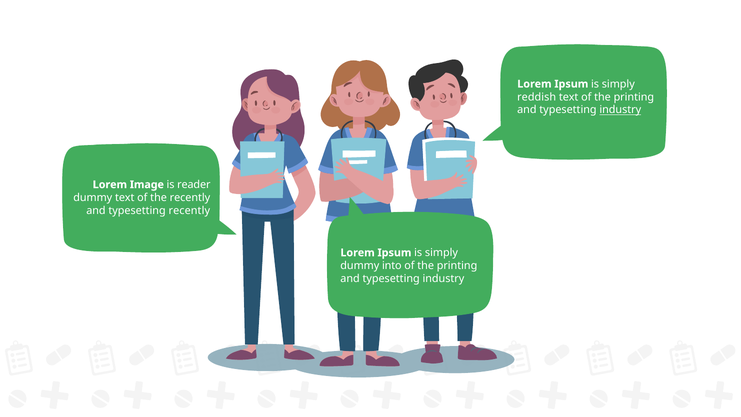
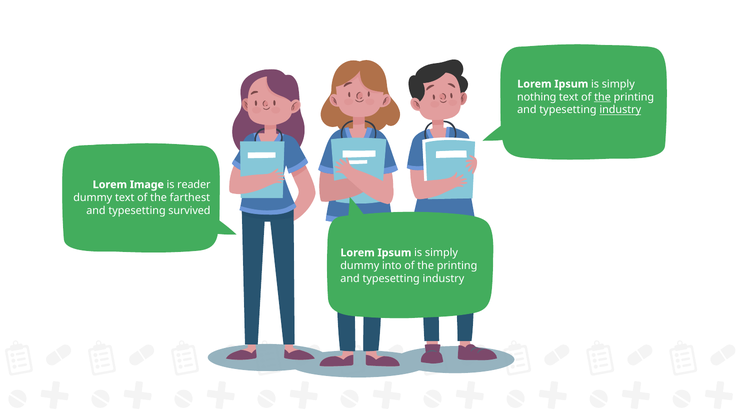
reddish: reddish -> nothing (537, 97)
the underline: none -> present (603, 97)
the recently: recently -> farthest (190, 198)
typesetting recently: recently -> survived (189, 210)
